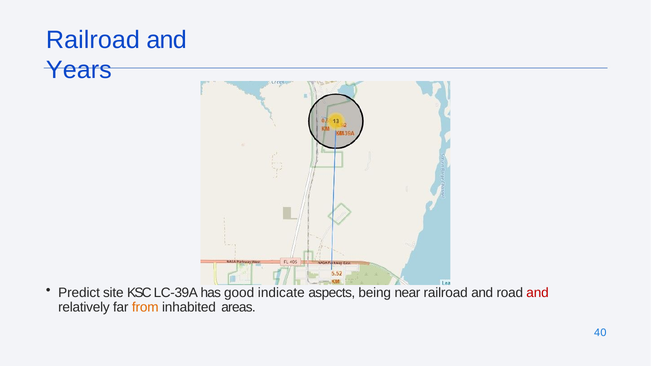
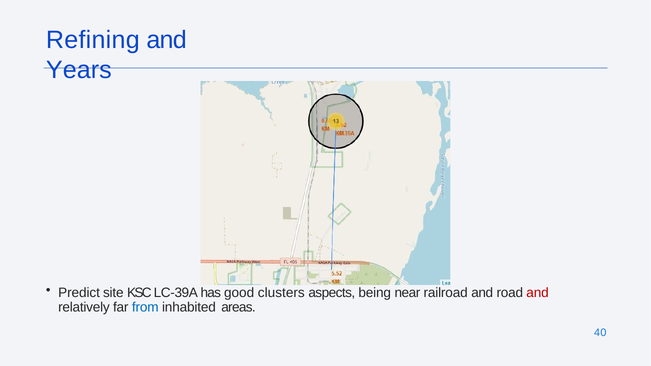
Railroad: Railroad -> Refining (93, 40)
indicate: indicate -> clusters (281, 293)
from colour: orange -> blue (145, 307)
